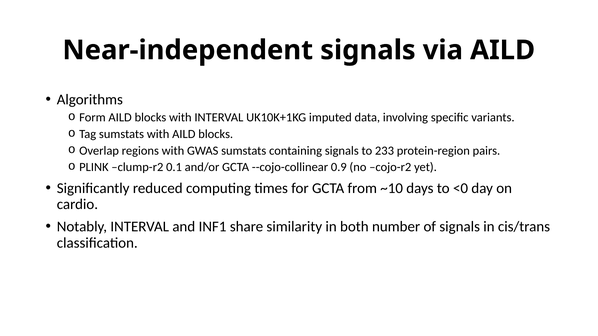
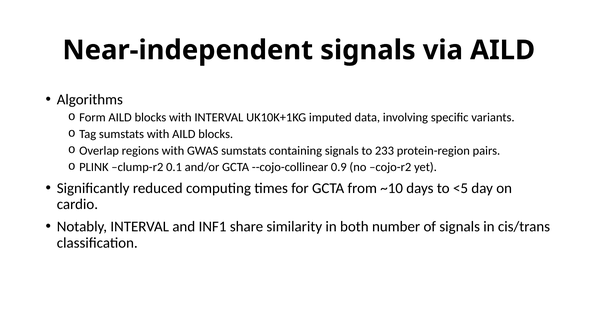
<0: <0 -> <5 (461, 188)
